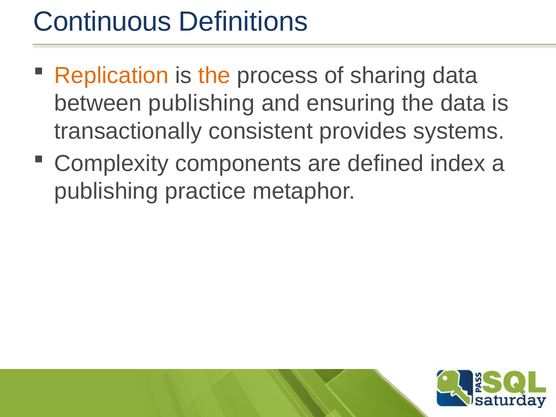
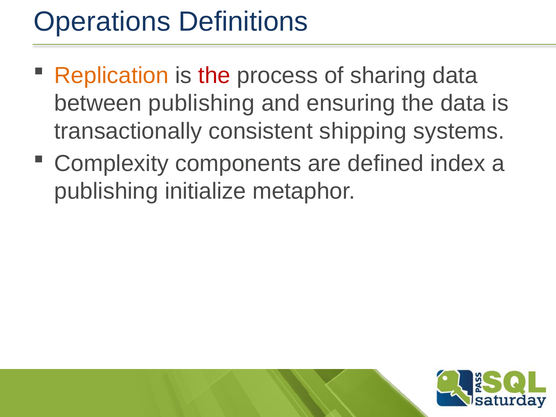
Continuous: Continuous -> Operations (102, 22)
the colour: orange -> red (214, 75)
provides: provides -> shipping (363, 131)
practice: practice -> initialize (205, 191)
